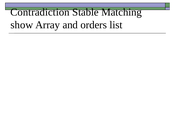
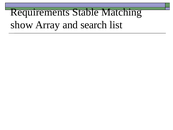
Contradiction: Contradiction -> Requirements (40, 12)
orders: orders -> search (94, 25)
